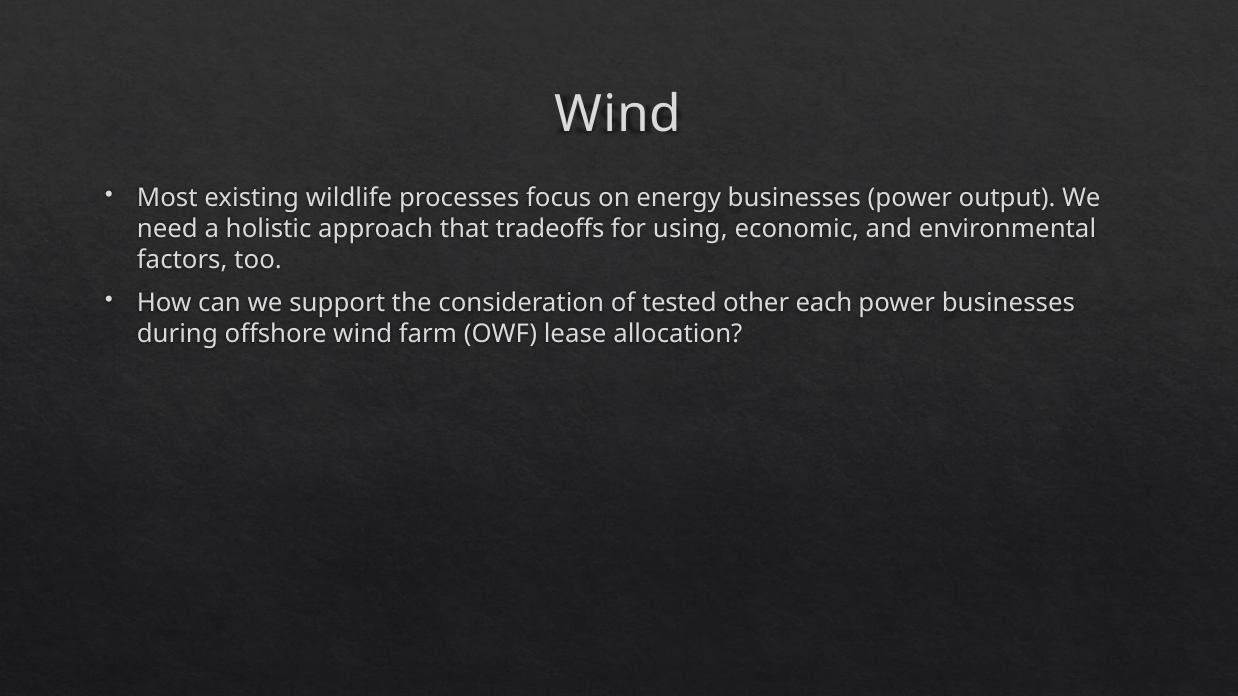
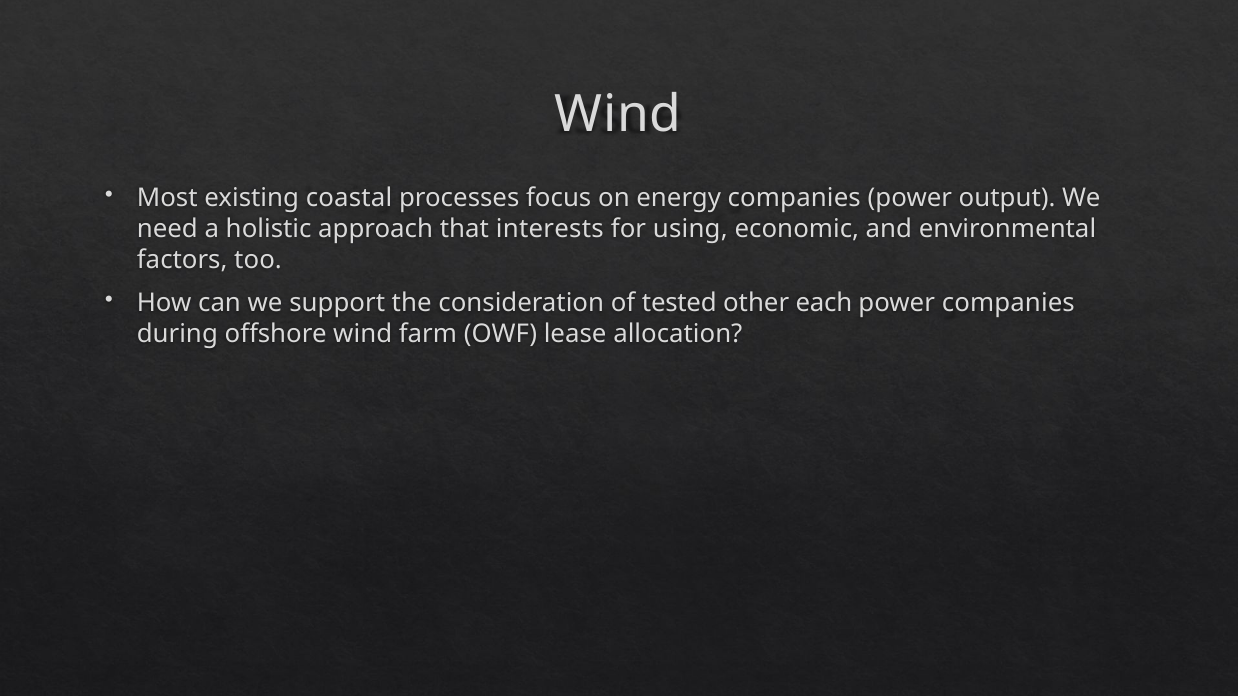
wildlife: wildlife -> coastal (349, 198)
energy businesses: businesses -> companies (794, 198)
tradeoffs: tradeoffs -> interests (550, 229)
power businesses: businesses -> companies (1008, 304)
